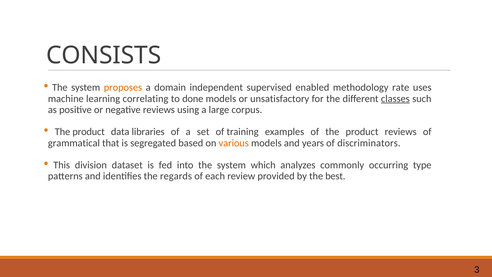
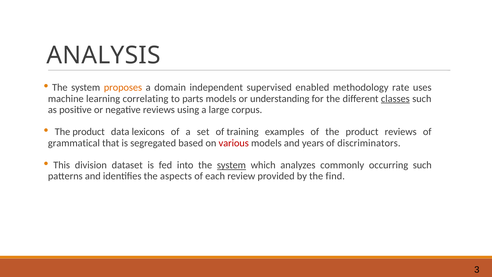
CONSISTS: CONSISTS -> ANALYSIS (104, 55)
done: done -> parts (193, 99)
unsatisfactory: unsatisfactory -> understanding (280, 99)
libraries: libraries -> lexicons (148, 132)
various colour: orange -> red (234, 143)
system underline: none -> present (231, 165)
occurring type: type -> such (422, 165)
regards: regards -> aspects (176, 176)
best: best -> find (335, 176)
